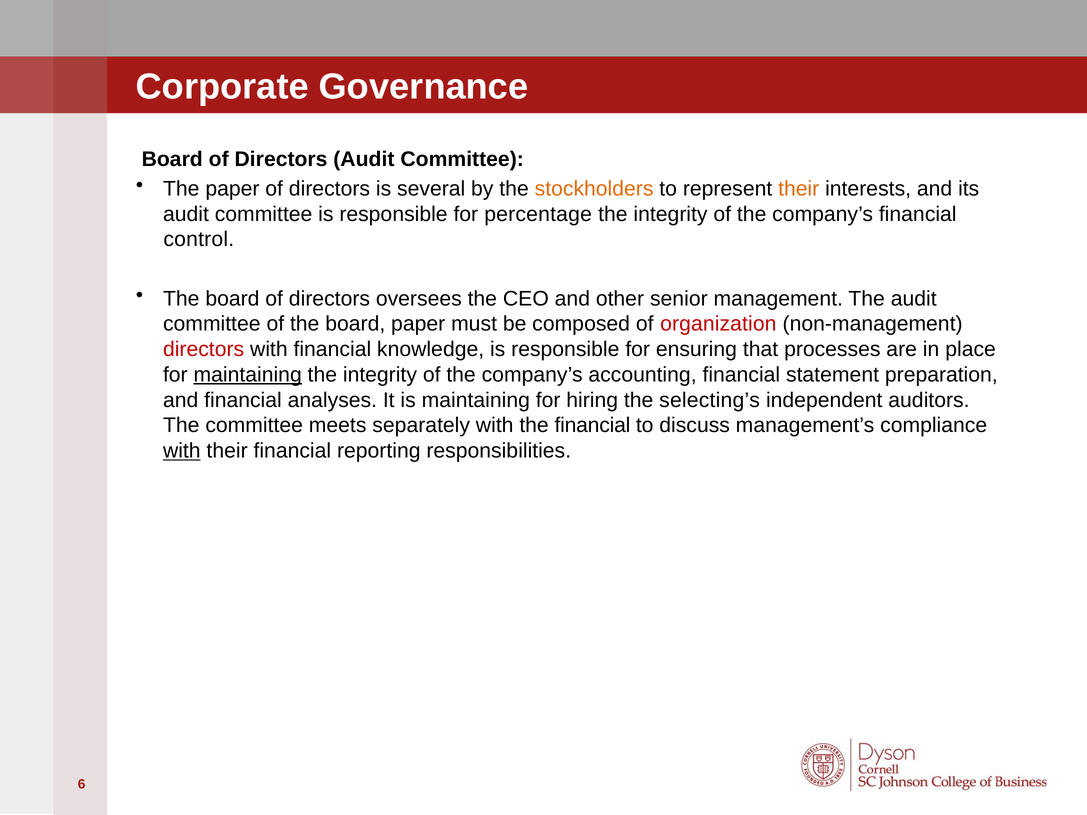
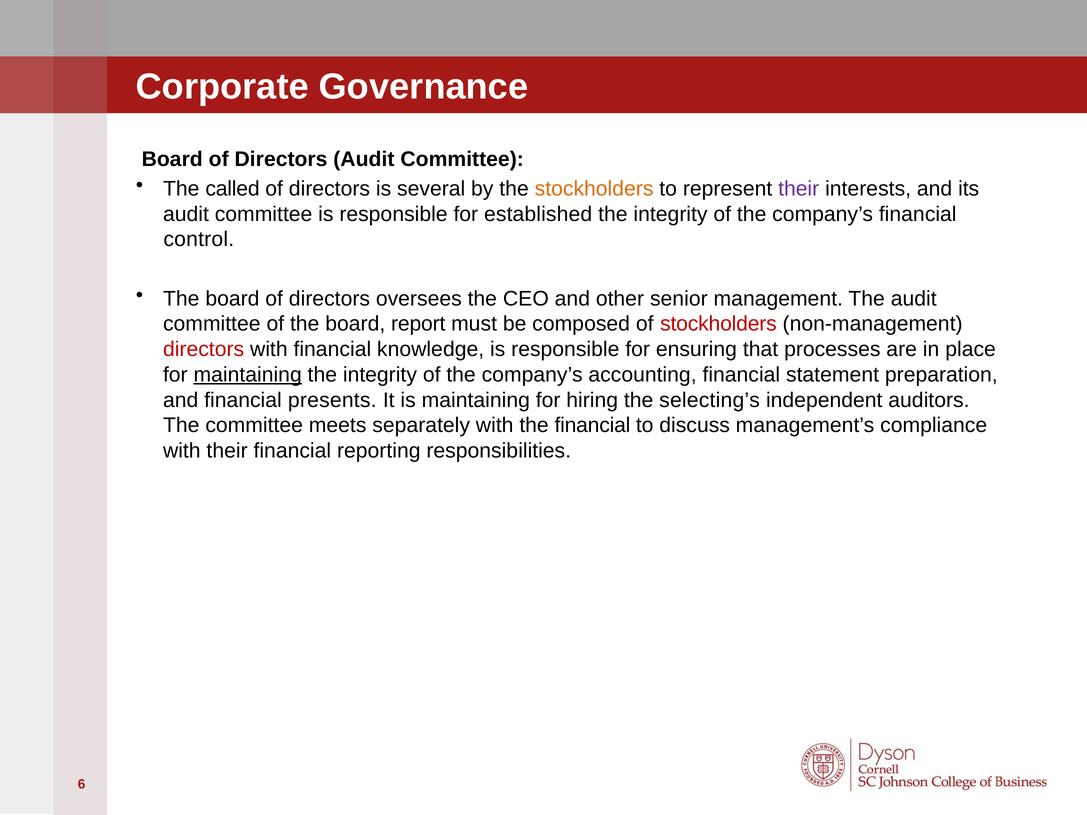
The paper: paper -> called (233, 189)
their colour: orange -> purple (799, 189)
percentage: percentage -> established (538, 214)
board paper: paper -> report (418, 324)
of organization: organization -> stockholders (718, 324)
analyses: analyses -> presents (332, 400)
with underline: present -> none (182, 451)
